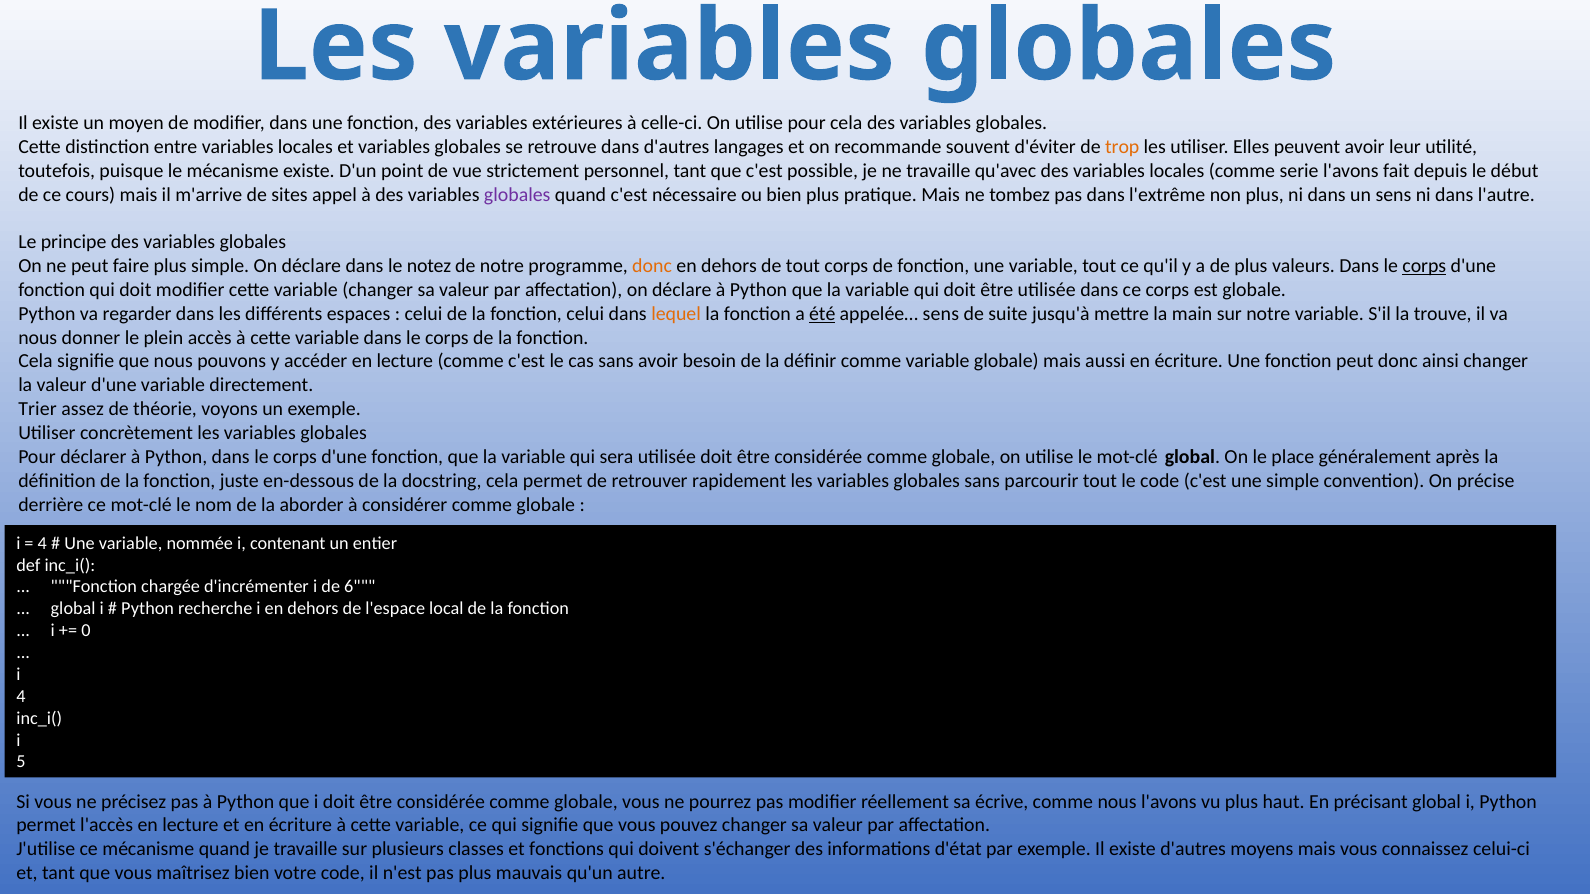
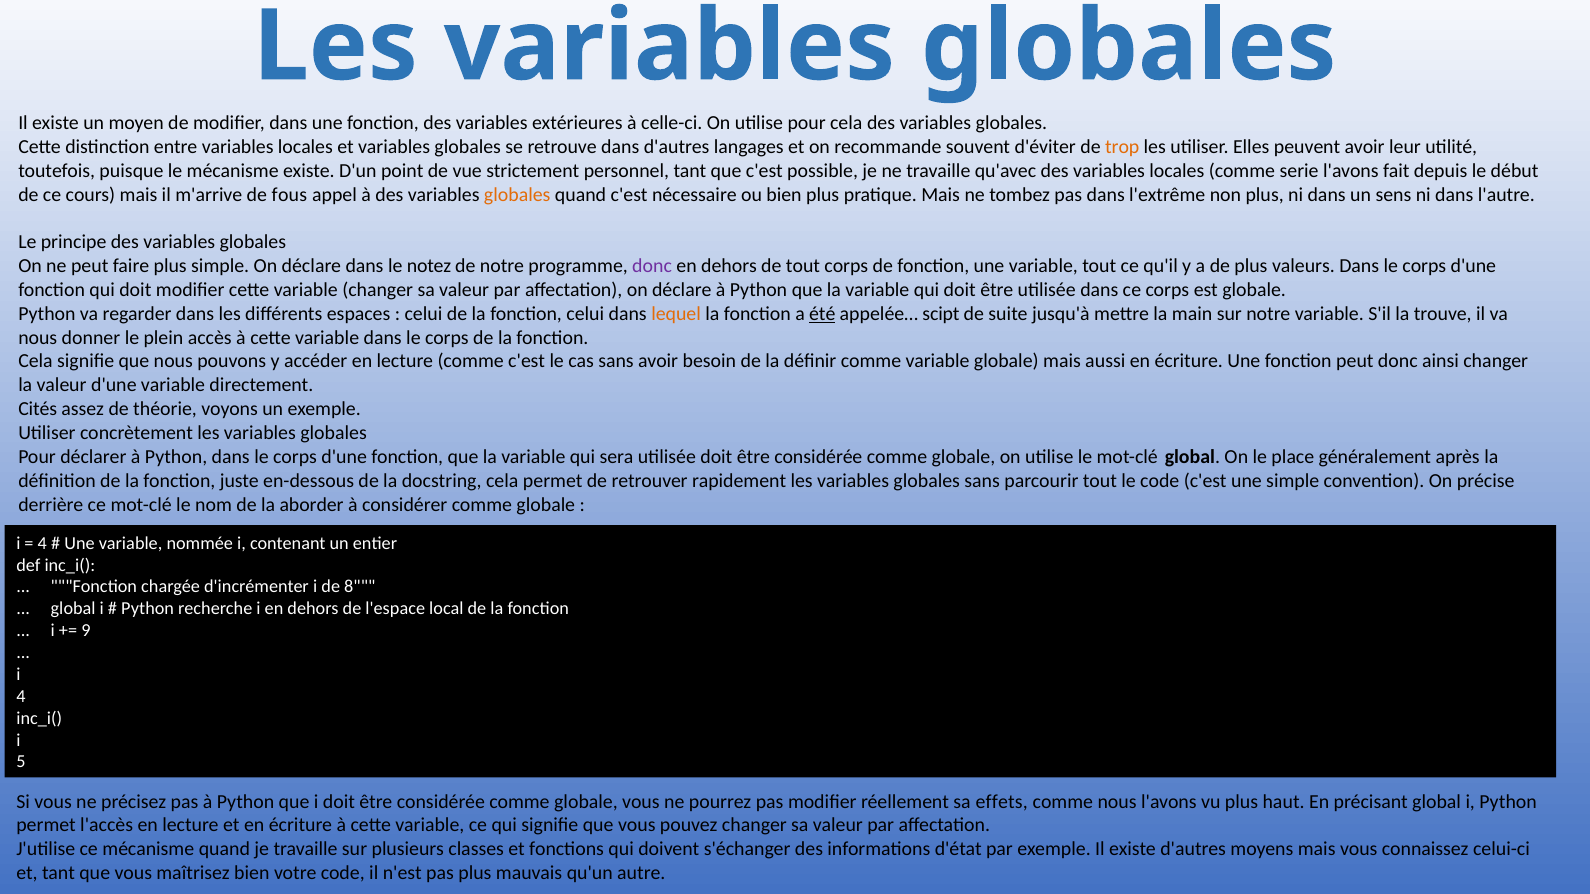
sites: sites -> fous (289, 195)
globales colour: purple -> orange (517, 195)
donc colour: orange -> purple (652, 266)
corps underline: present -> none (1424, 266)
appelée… sens: sens -> scipt (941, 314)
Trier: Trier -> Cités (38, 409)
6: 6 -> 8 (360, 587)
0: 0 -> 9 (86, 631)
écrive: écrive -> effets (1002, 802)
